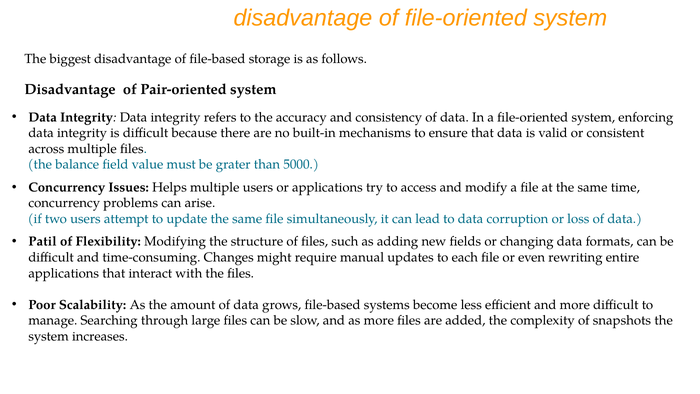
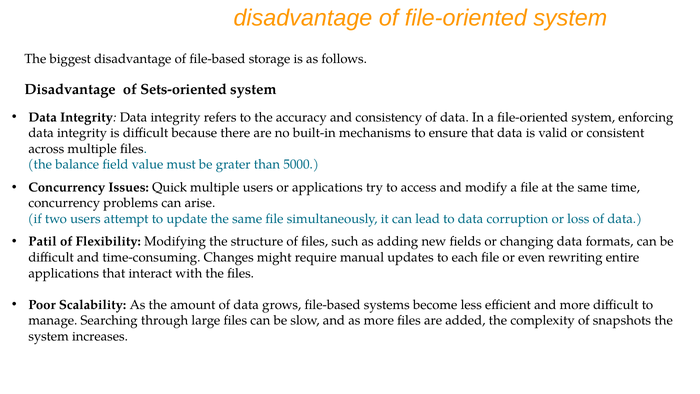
Pair-oriented: Pair-oriented -> Sets-oriented (184, 89)
Helps: Helps -> Quick (170, 187)
